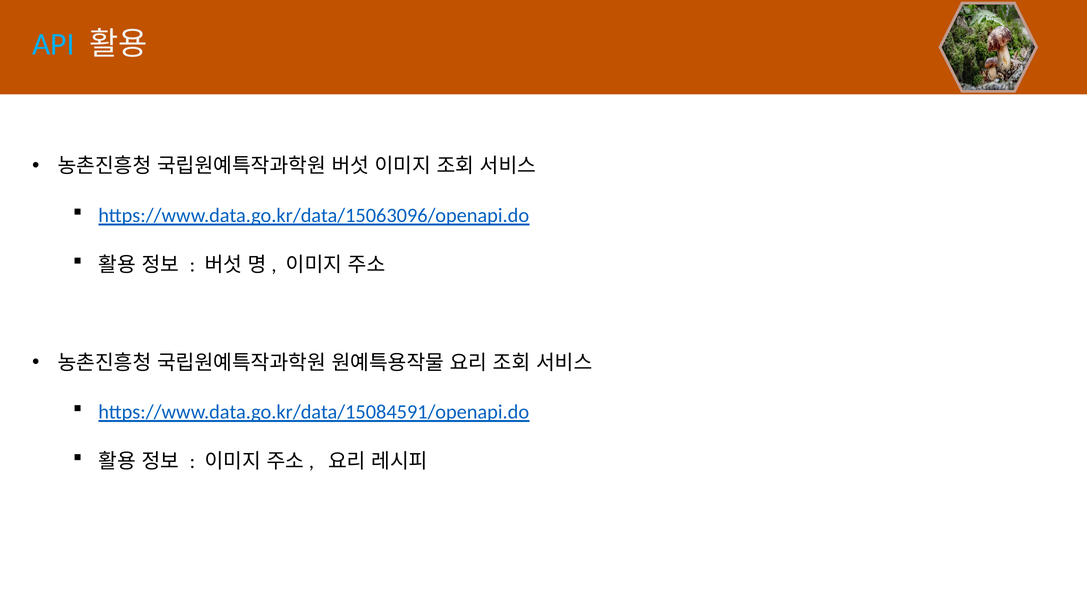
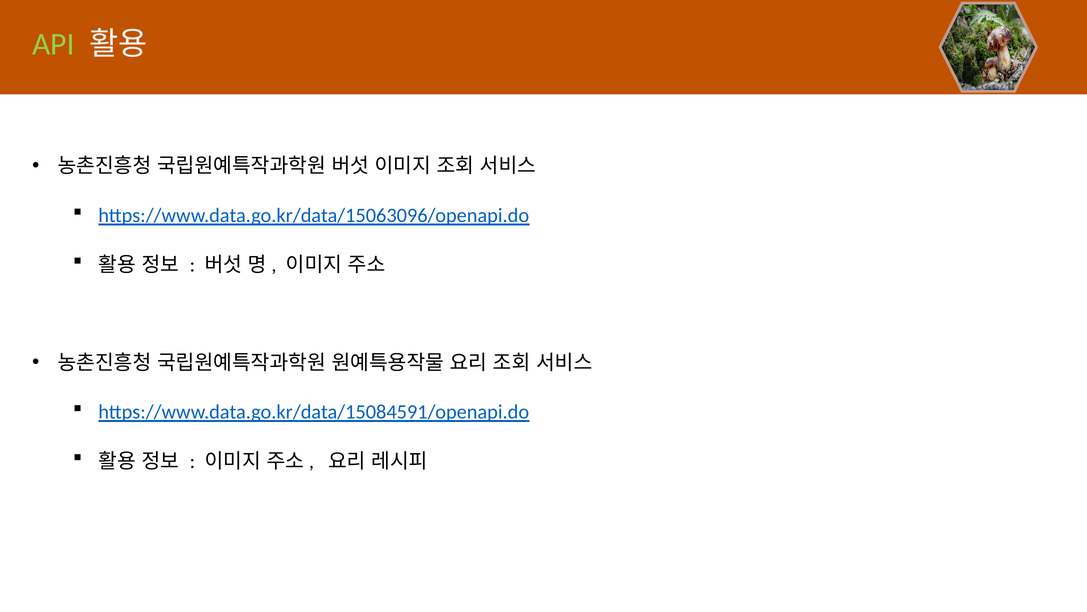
API colour: light blue -> light green (53, 44)
